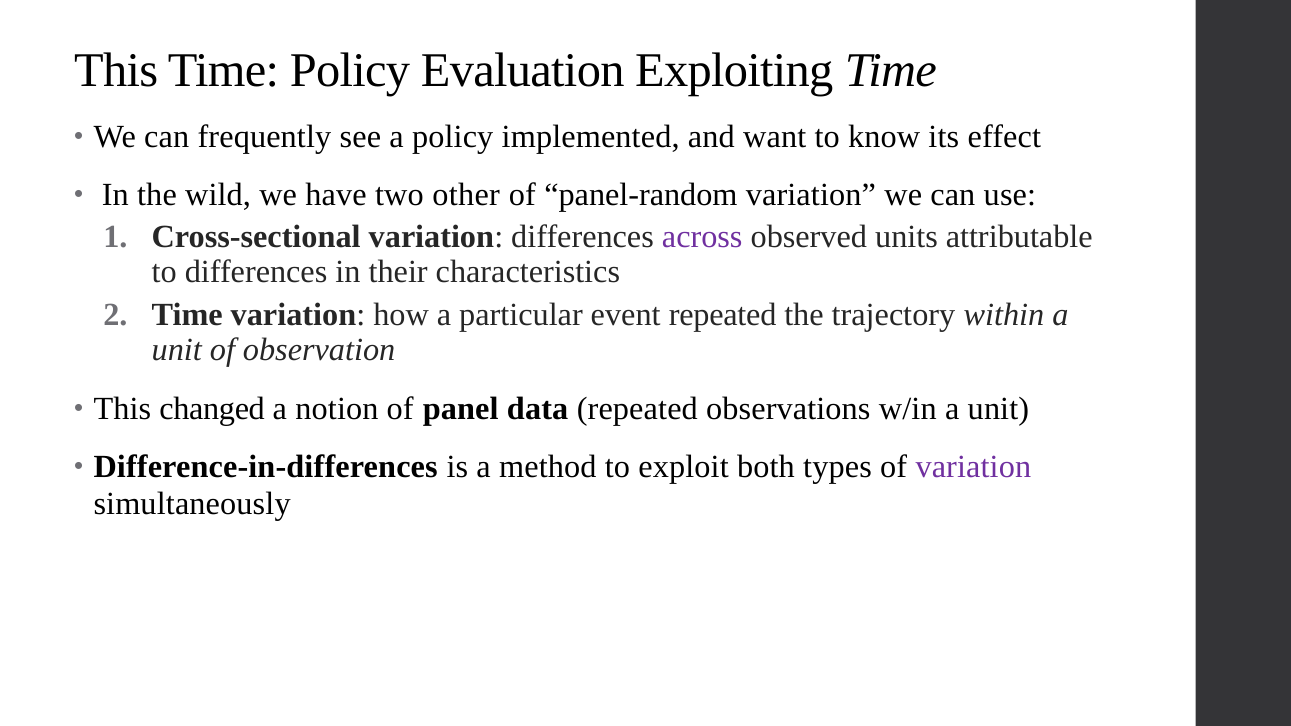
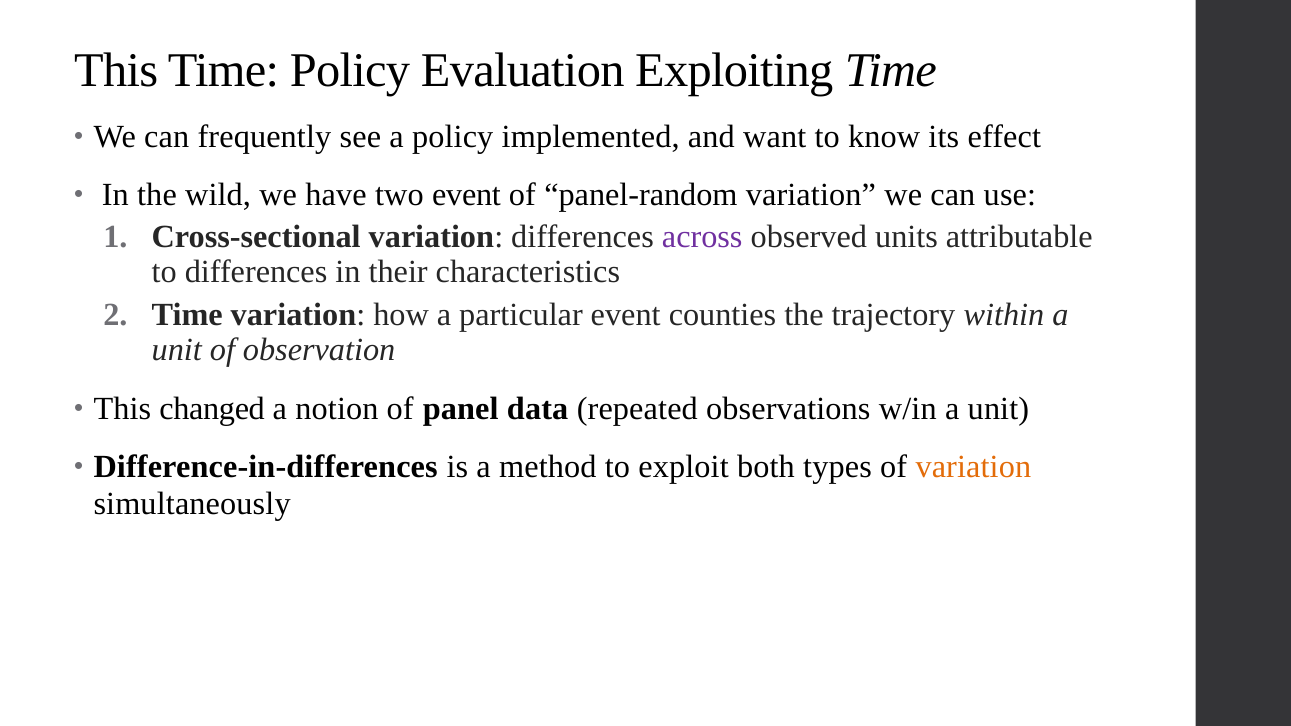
two other: other -> event (466, 195)
event repeated: repeated -> counties (723, 315)
variation colour: purple -> orange (973, 467)
